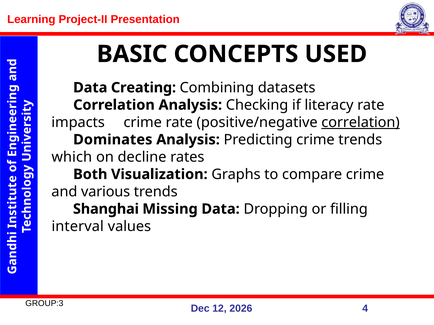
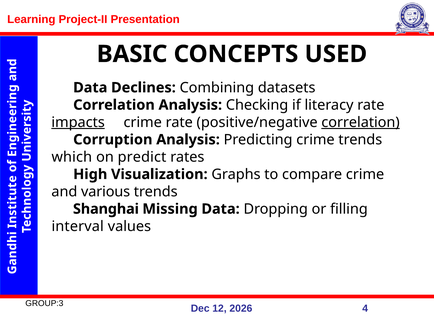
Creating: Creating -> Declines (143, 88)
impacts underline: none -> present (78, 122)
Dominates: Dominates -> Corruption (113, 140)
decline: decline -> predict (142, 157)
Both: Both -> High (90, 175)
